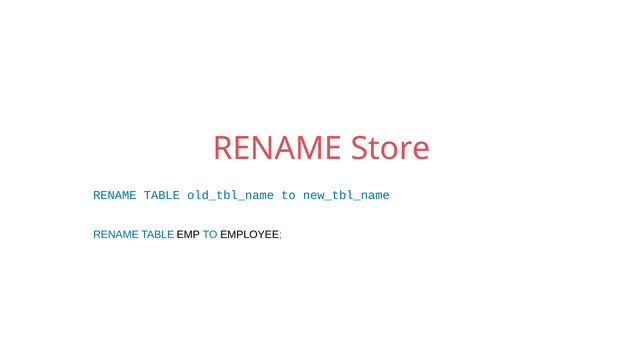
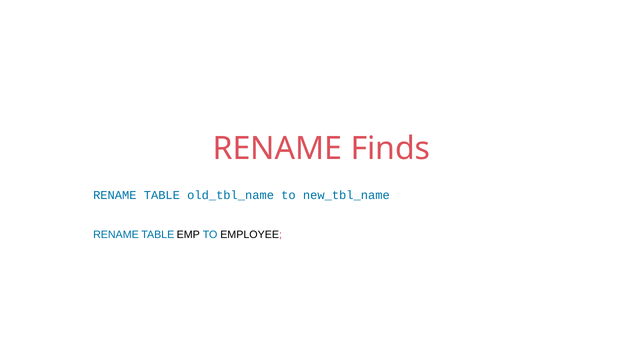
Store: Store -> Finds (391, 148)
